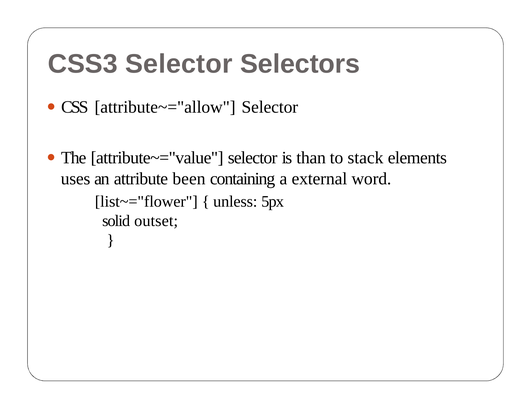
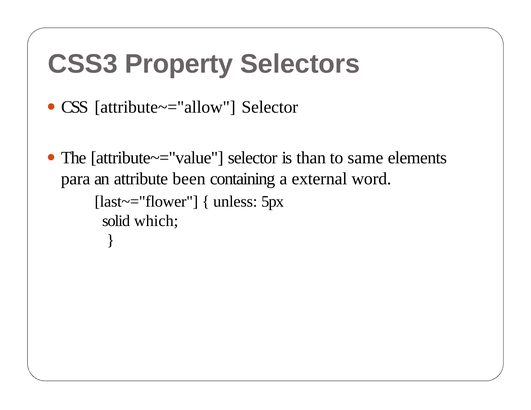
CSS3 Selector: Selector -> Property (179, 64)
stack: stack -> same (365, 158)
uses: uses -> para (76, 179)
list~="flower: list~="flower -> last~="flower (146, 202)
outset: outset -> which (156, 221)
